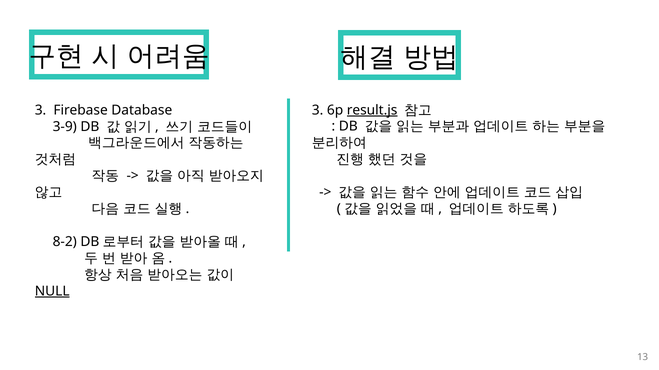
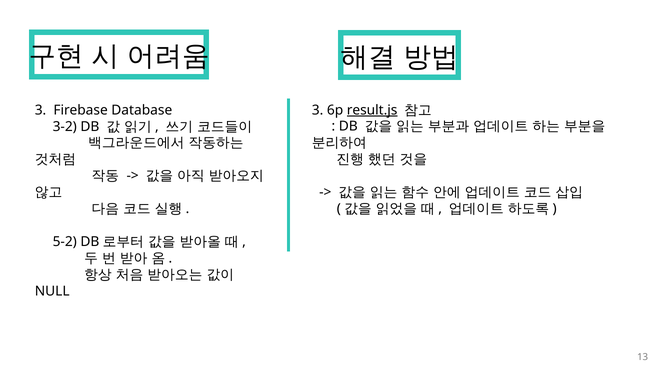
3-9: 3-9 -> 3-2 (65, 127)
8-2: 8-2 -> 5-2 (65, 242)
NULL underline: present -> none (52, 292)
